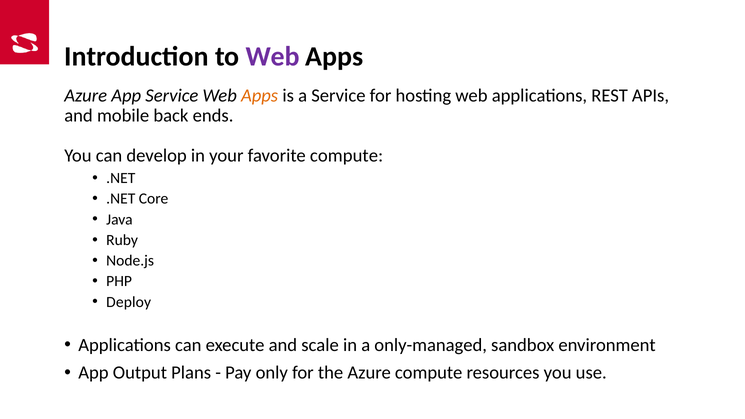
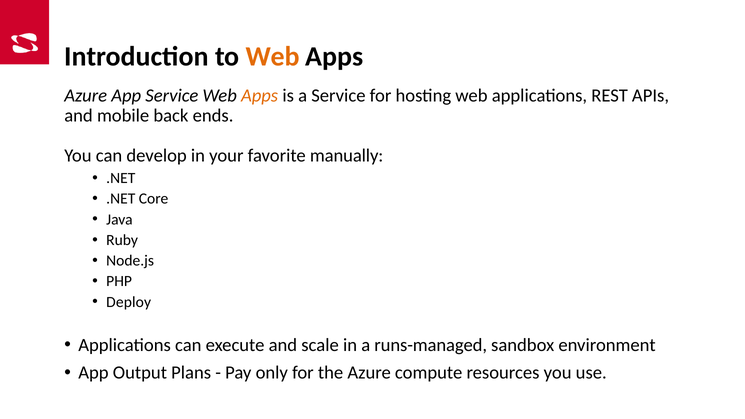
Web colour: purple -> orange (273, 56)
favorite compute: compute -> manually (347, 156)
only-managed: only-managed -> runs-managed (431, 345)
